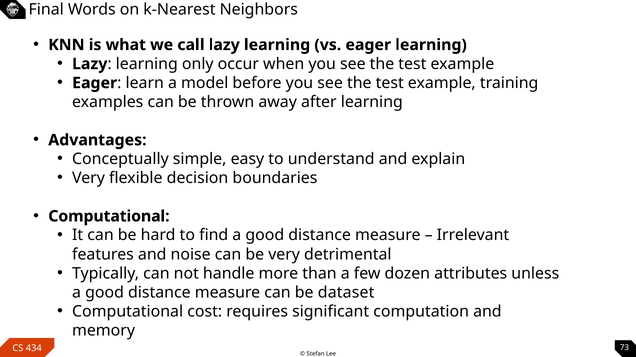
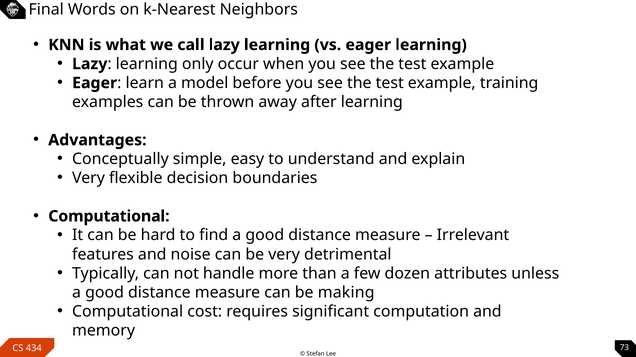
dataset: dataset -> making (346, 293)
